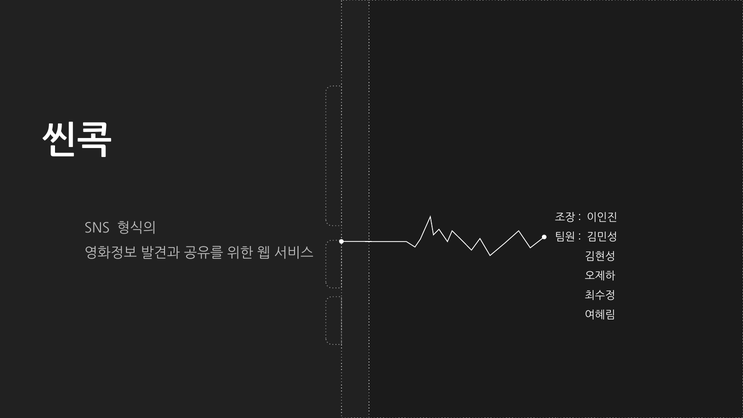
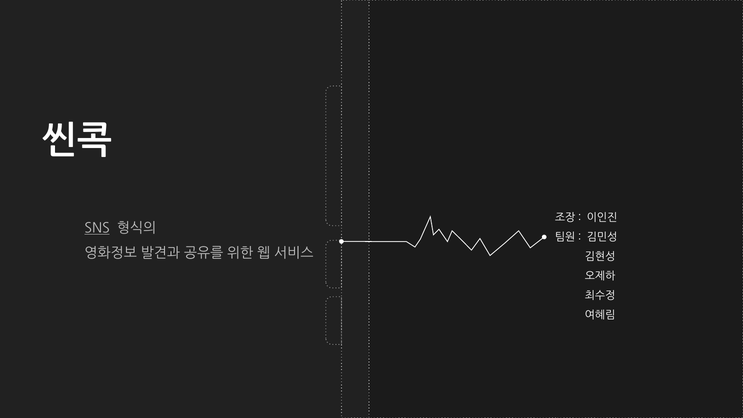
SNS underline: none -> present (97, 228)
